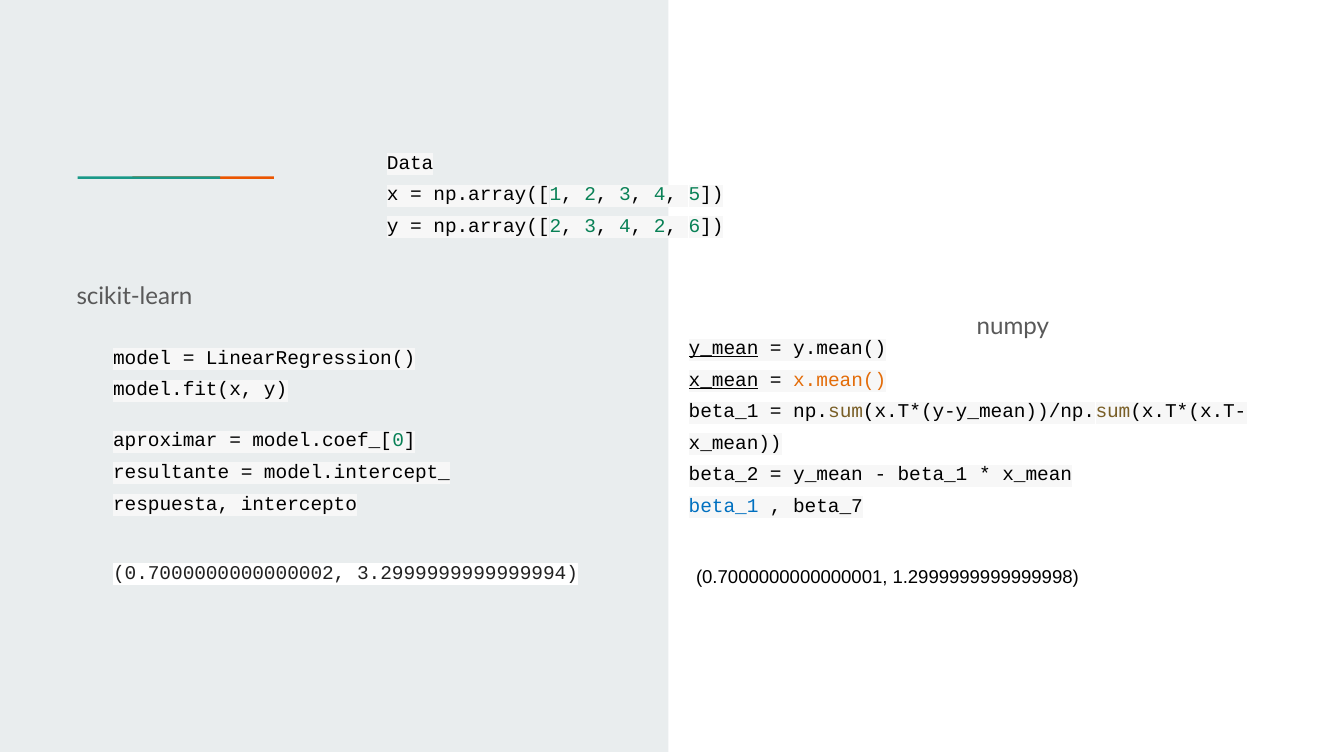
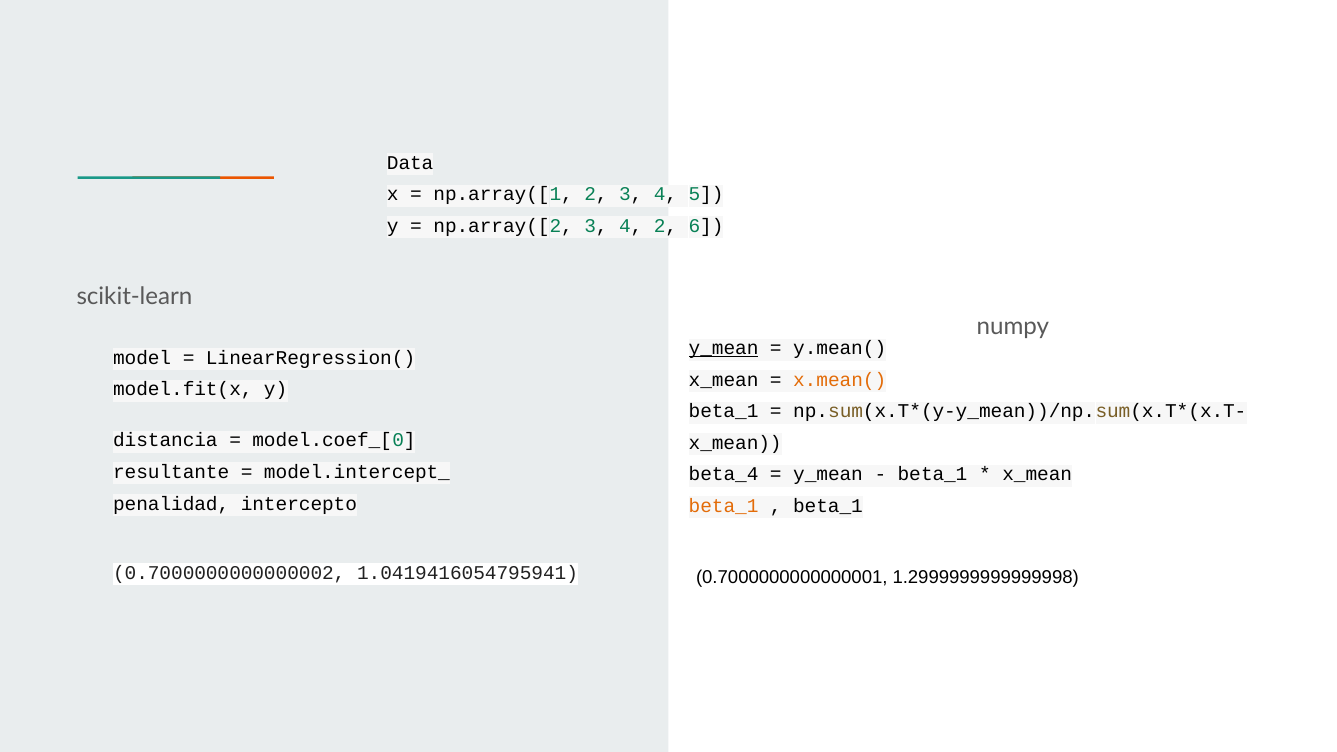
x_mean underline: present -> none (724, 380)
aproximar: aproximar -> distancia (165, 441)
beta_2: beta_2 -> beta_4 (724, 474)
respuesta: respuesta -> penalidad (171, 504)
beta_1 colour: blue -> orange (724, 506)
beta_7: beta_7 -> beta_1 (828, 506)
3.2999999999999994: 3.2999999999999994 -> 1.0419416054795941 (467, 573)
